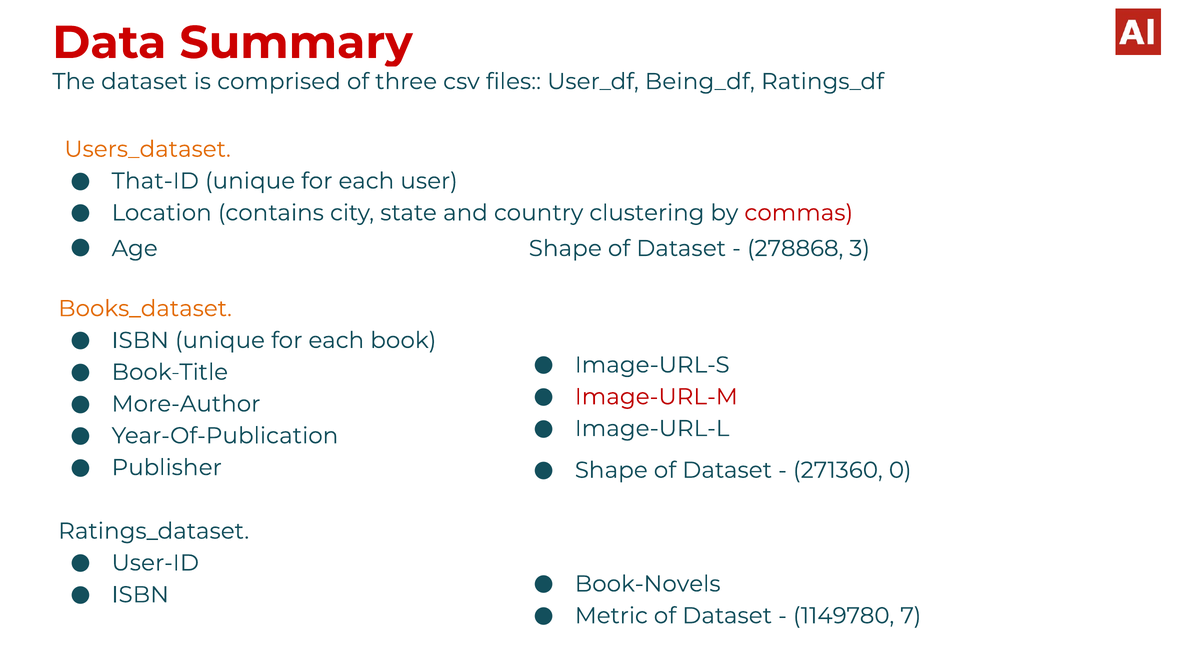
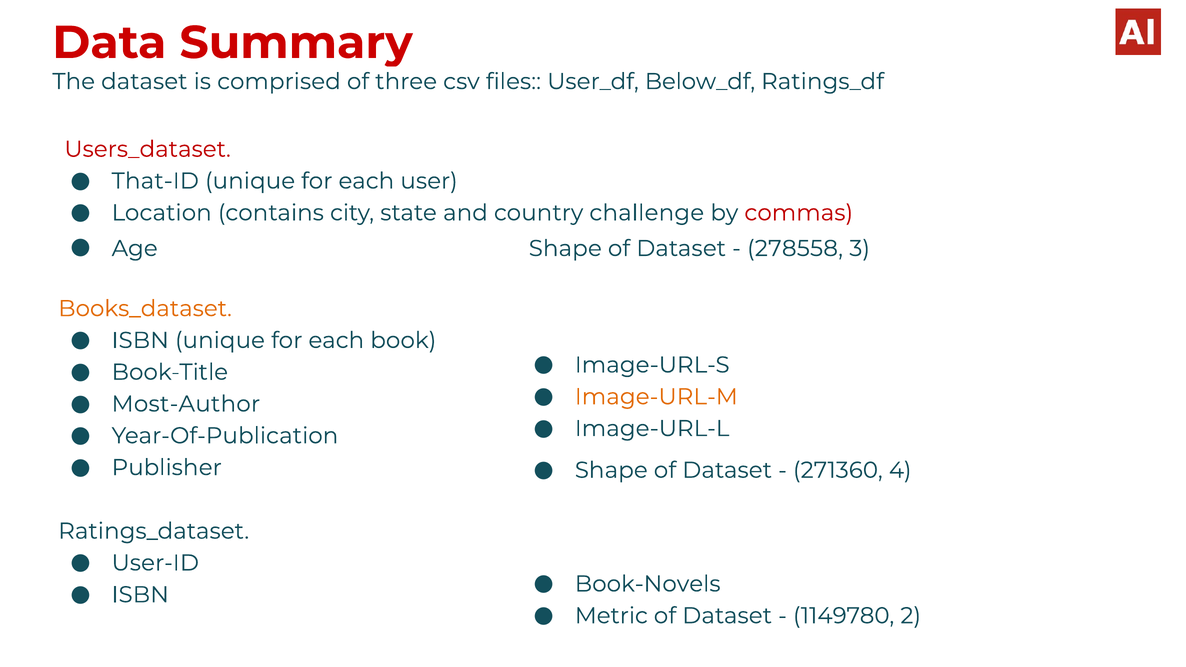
Being_df: Being_df -> Below_df (700, 82)
Users_dataset colour: orange -> red (148, 149)
clustering: clustering -> challenge (647, 213)
278868: 278868 -> 278558 (795, 248)
Image-URL-M colour: red -> orange (656, 397)
More-Author: More-Author -> Most-Author (186, 404)
0: 0 -> 4 (900, 470)
7: 7 -> 2 (911, 616)
